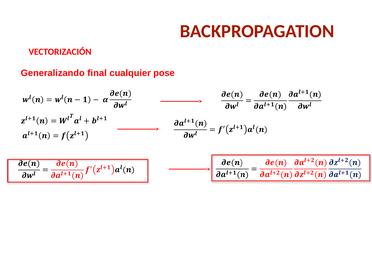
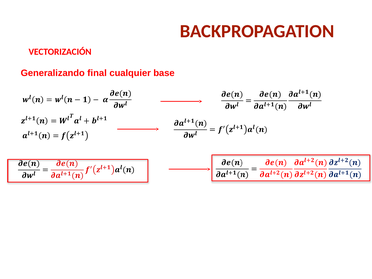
pose: pose -> base (164, 73)
